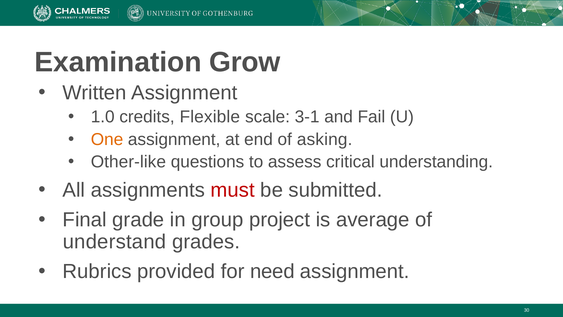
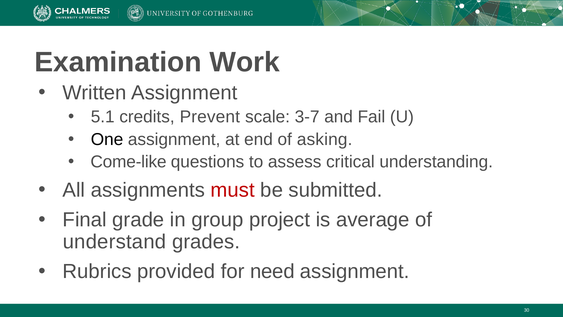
Grow: Grow -> Work (245, 62)
1.0: 1.0 -> 5.1 (103, 117)
Flexible: Flexible -> Prevent (210, 117)
3-1: 3-1 -> 3-7 (307, 117)
One colour: orange -> black (107, 139)
Other-like: Other-like -> Come-like (129, 162)
